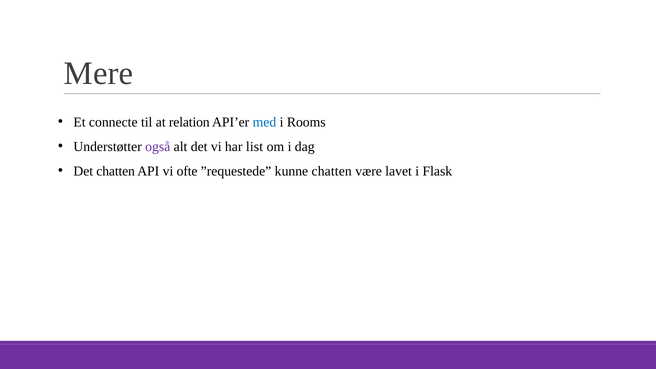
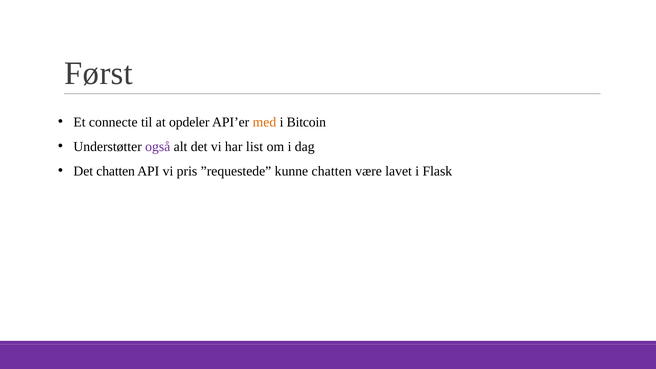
Mere: Mere -> Først (99, 73)
relation: relation -> opdeler (189, 122)
med colour: blue -> orange (264, 122)
Rooms: Rooms -> Bitcoin (306, 122)
ofte: ofte -> pris (187, 171)
